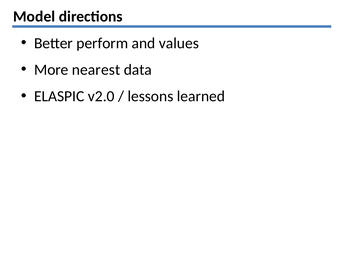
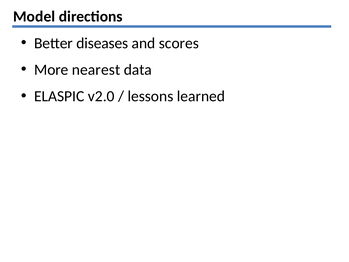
perform: perform -> diseases (102, 43)
values: values -> scores (179, 43)
